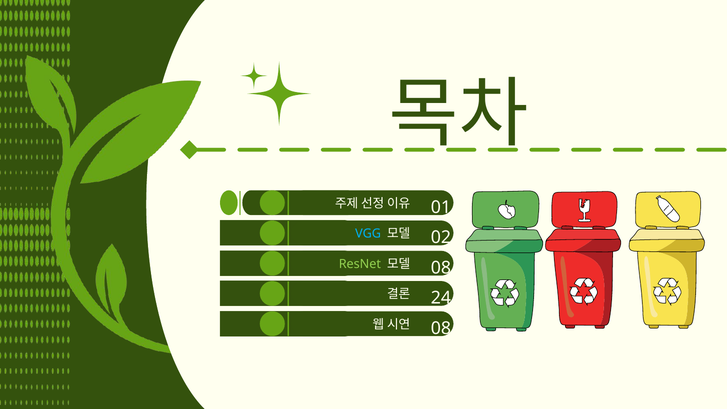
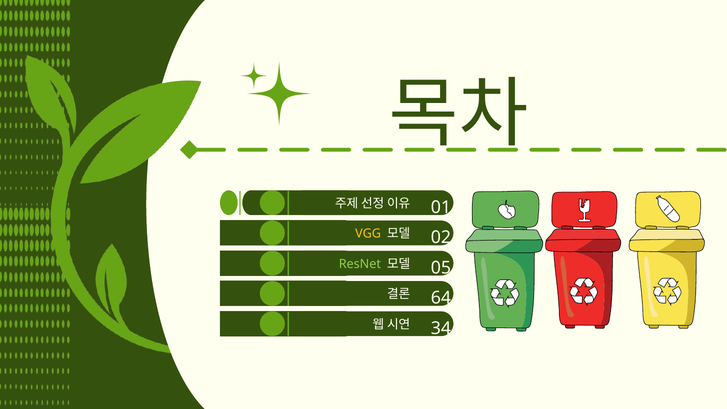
VGG colour: light blue -> yellow (368, 234)
08: 08 -> 05 (441, 268)
24: 24 -> 64 (441, 298)
08: 08 -> 34 (441, 328)
